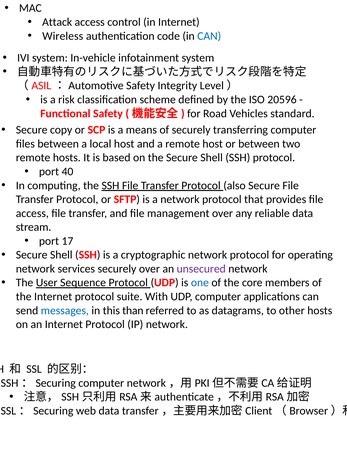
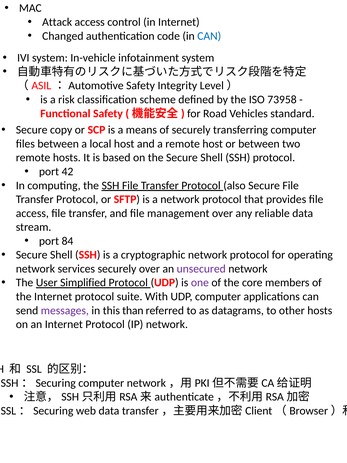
Wireless: Wireless -> Changed (63, 36)
20596: 20596 -> 73958 (282, 99)
40: 40 -> 42 (67, 171)
17: 17 -> 84 (67, 241)
Sequence: Sequence -> Simplified (83, 282)
one colour: blue -> purple (200, 282)
messages colour: blue -> purple (65, 310)
